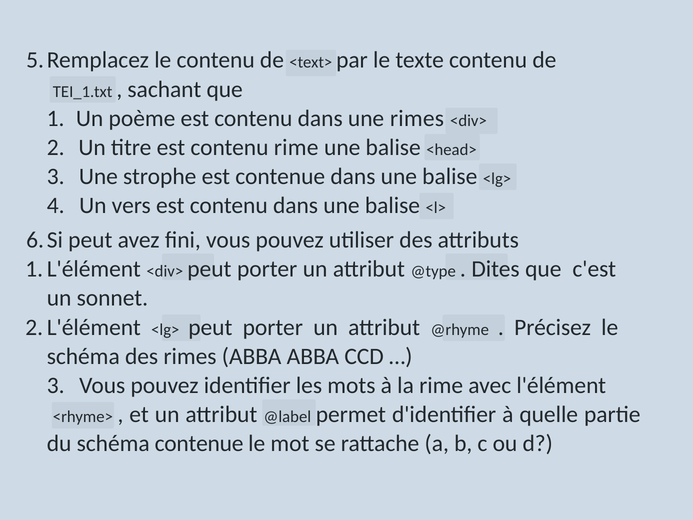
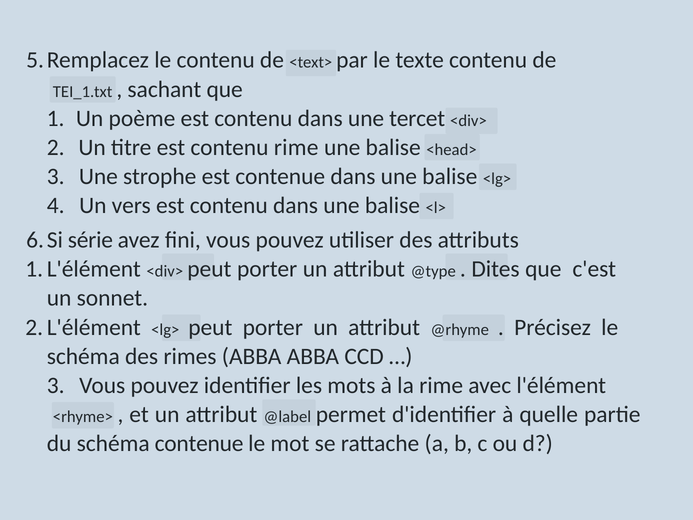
une rimes: rimes -> tercet (417, 118)
peut: peut -> série (90, 240)
